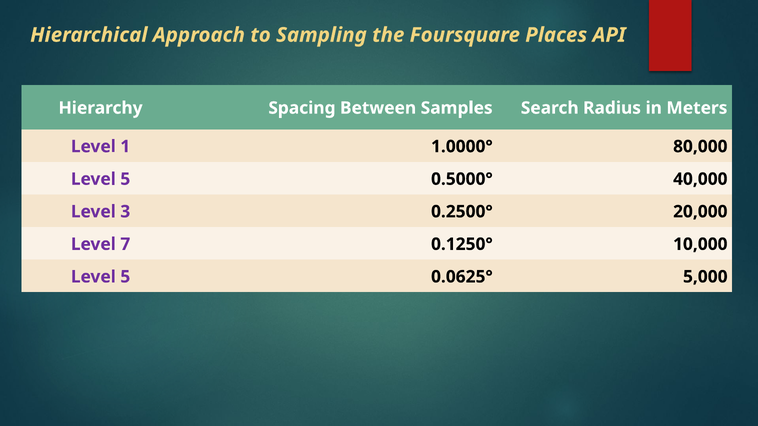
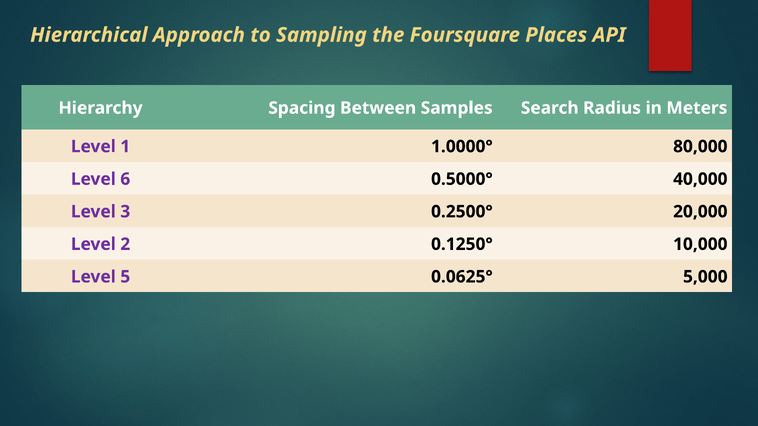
5: 5 -> 6 (125, 179)
7: 7 -> 2 (125, 244)
